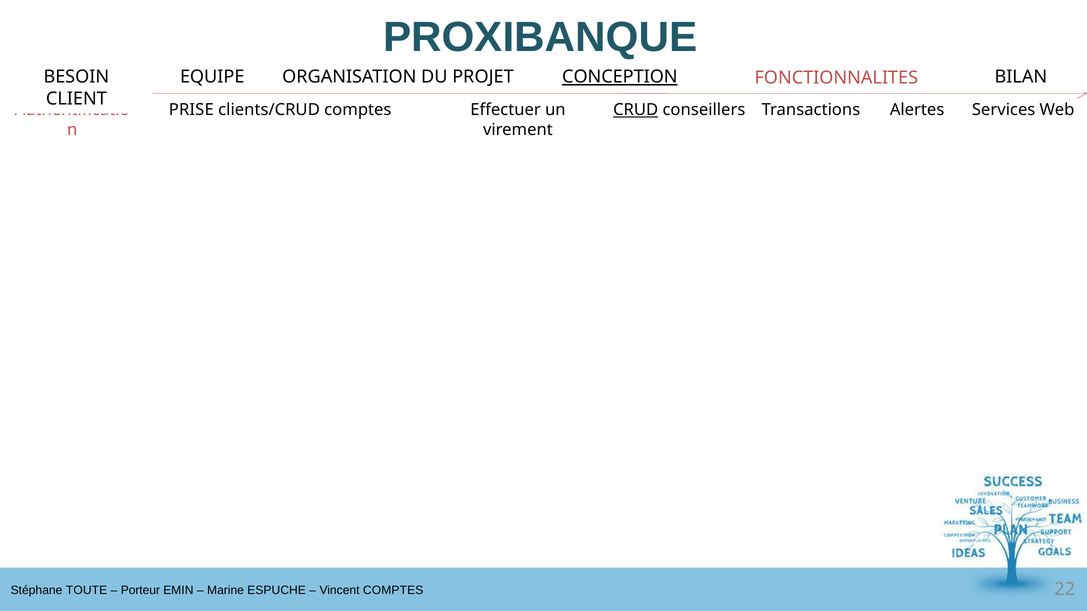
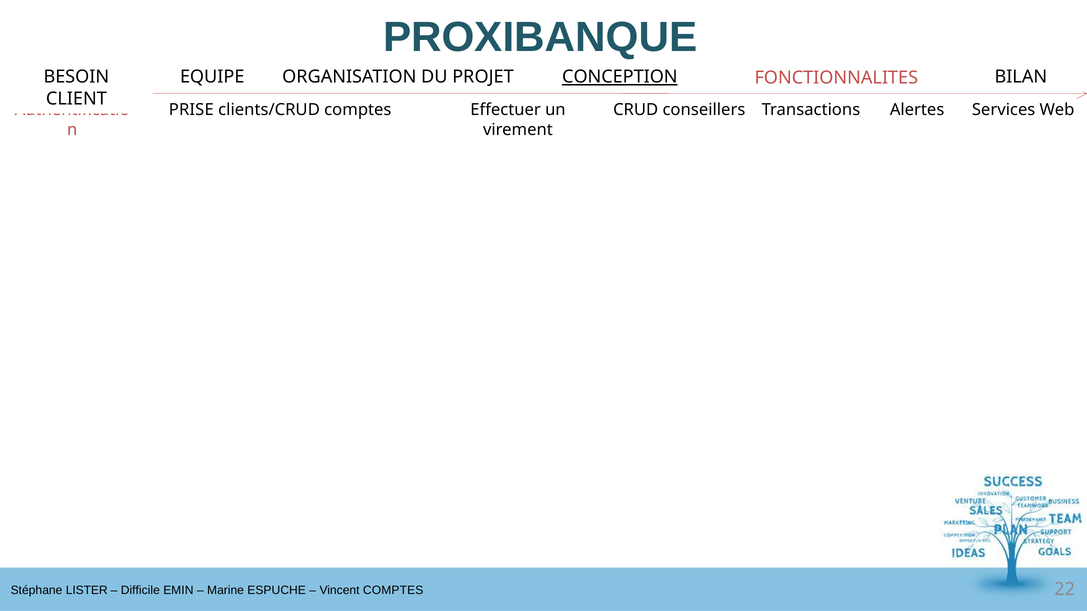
CRUD underline: present -> none (636, 110)
TOUTE: TOUTE -> LISTER (87, 591)
Porteur: Porteur -> Difficile (140, 591)
